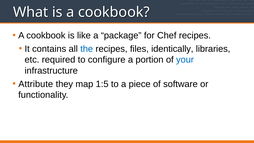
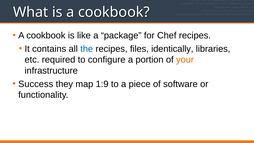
your colour: blue -> orange (185, 60)
Attribute: Attribute -> Success (36, 84)
1:5: 1:5 -> 1:9 (102, 84)
